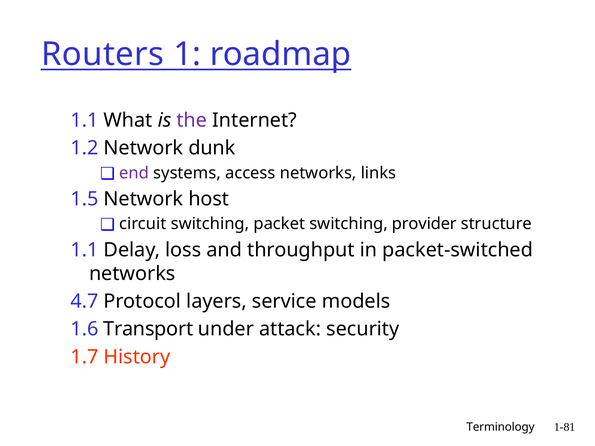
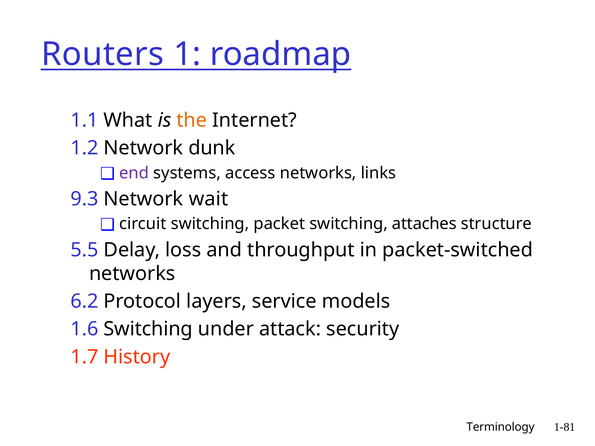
the colour: purple -> orange (192, 120)
1.5: 1.5 -> 9.3 (84, 199)
host: host -> wait (209, 199)
provider: provider -> attaches (424, 224)
1.1: 1.1 -> 5.5 (84, 250)
4.7: 4.7 -> 6.2 (84, 302)
1.6 Transport: Transport -> Switching (148, 329)
